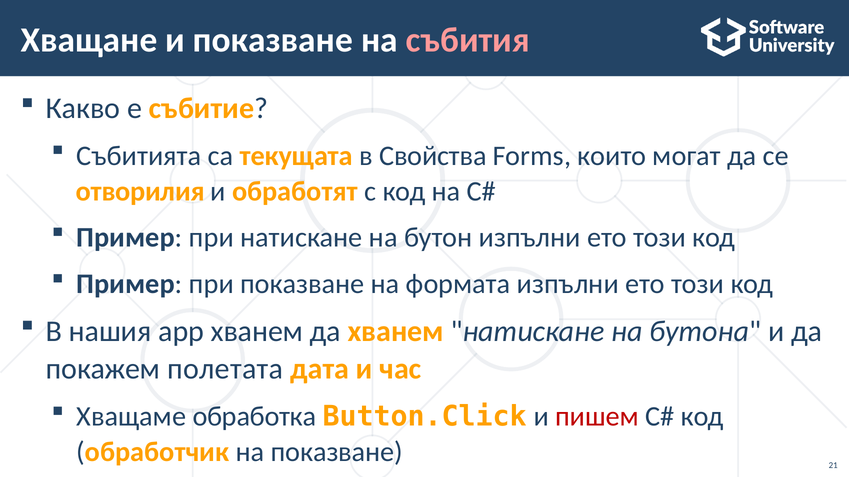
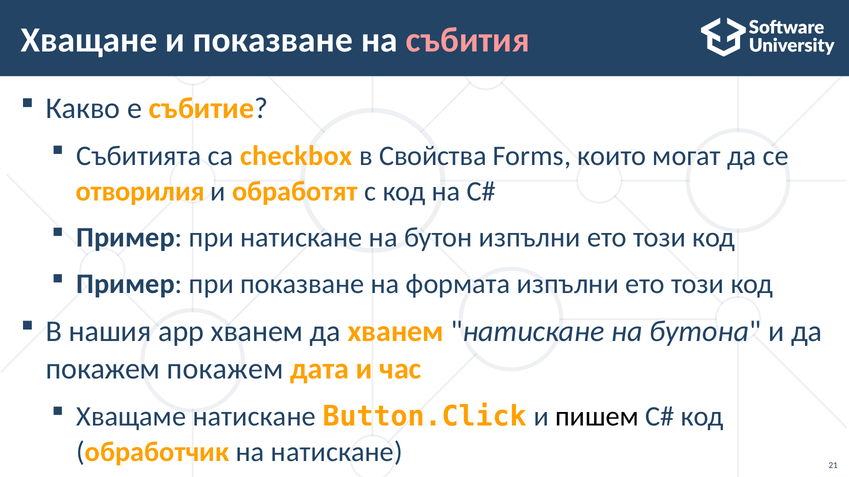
текущата: текущата -> checkbox (296, 156)
покажем полетата: полетата -> покажем (225, 370)
Хващаме обработка: обработка -> натискане (254, 417)
пишем colour: red -> black (597, 417)
на показване: показване -> натискане (337, 452)
